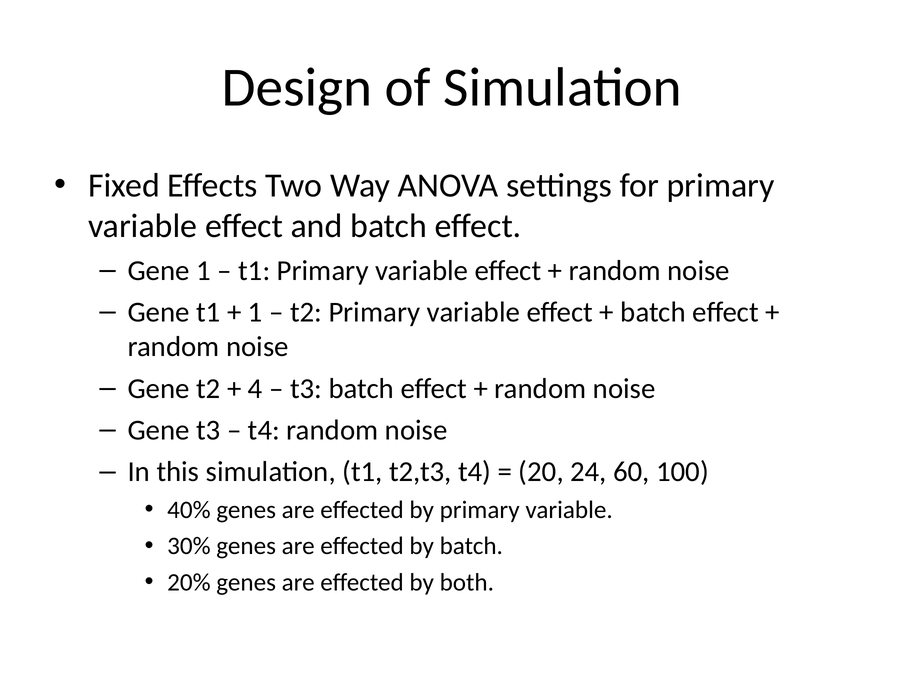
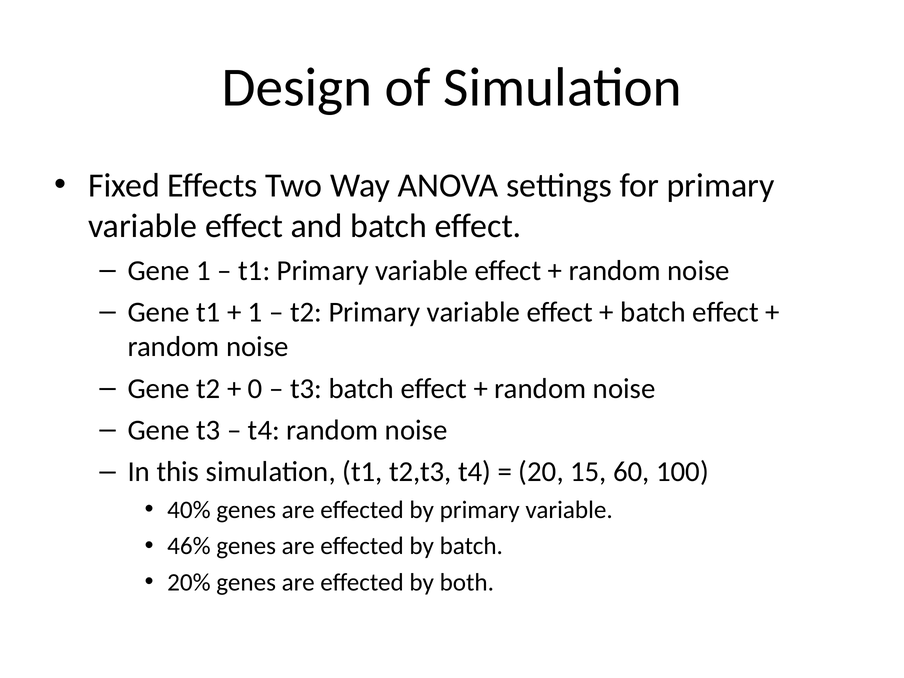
4: 4 -> 0 (255, 389)
24: 24 -> 15 (588, 472)
30%: 30% -> 46% (189, 546)
